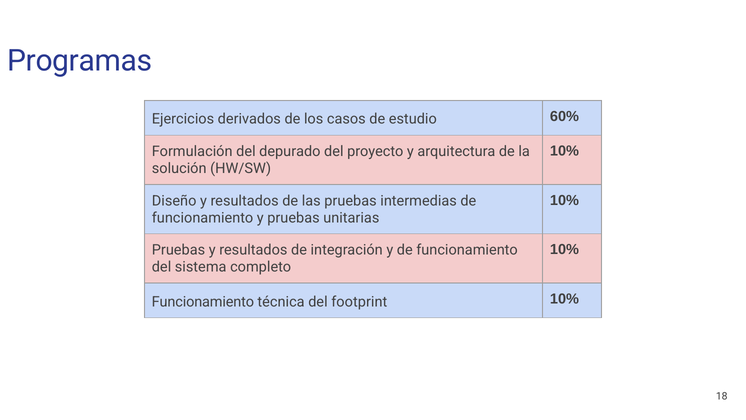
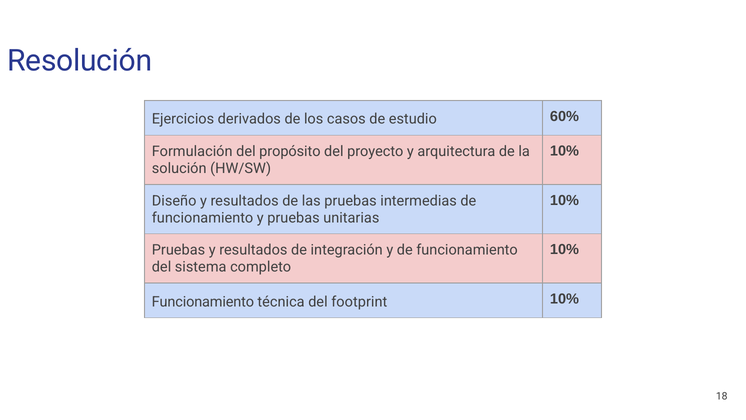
Programas: Programas -> Resolución (80, 61)
depurado: depurado -> propósito (290, 151)
